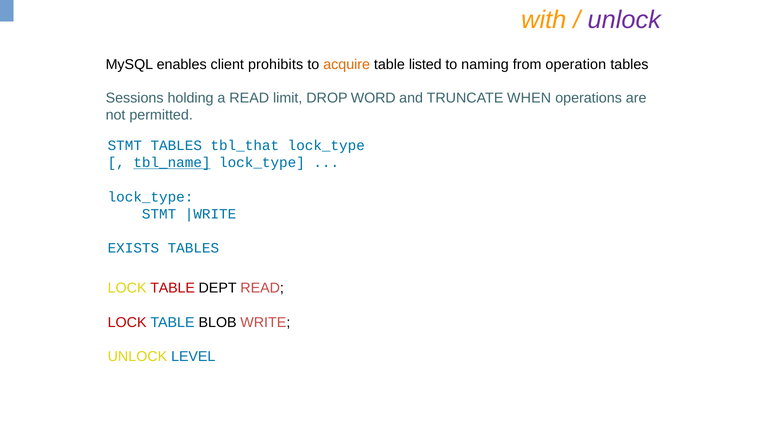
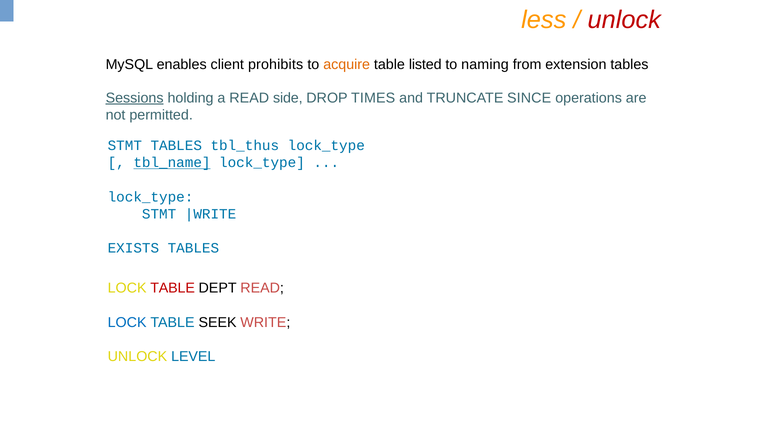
with: with -> less (544, 20)
unlock colour: purple -> red (624, 20)
operation: operation -> extension (576, 65)
Sessions underline: none -> present (135, 98)
limit: limit -> side (288, 98)
WORD: WORD -> TIMES (373, 98)
WHEN: WHEN -> SINCE (529, 98)
tbl_that: tbl_that -> tbl_thus (245, 146)
LOCK colour: red -> blue (127, 323)
BLOB: BLOB -> SEEK (218, 323)
